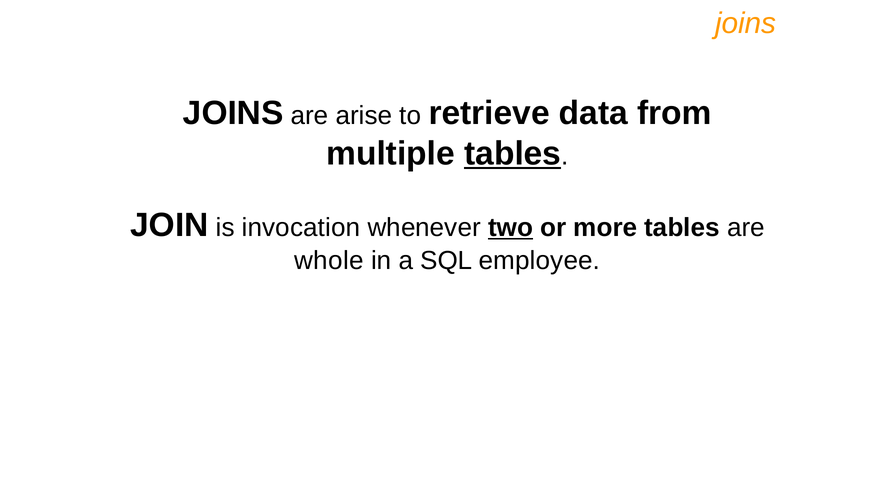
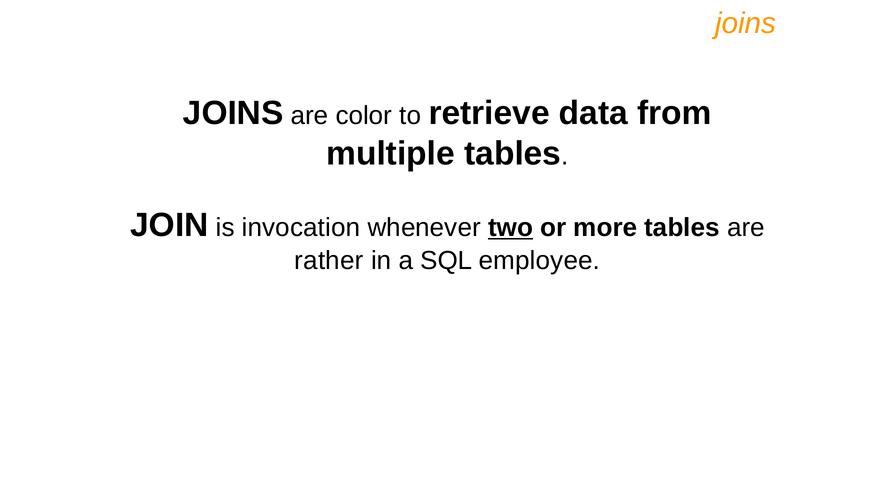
arise: arise -> color (364, 116)
tables underline: present -> none (513, 153)
whole: whole -> rather (329, 260)
